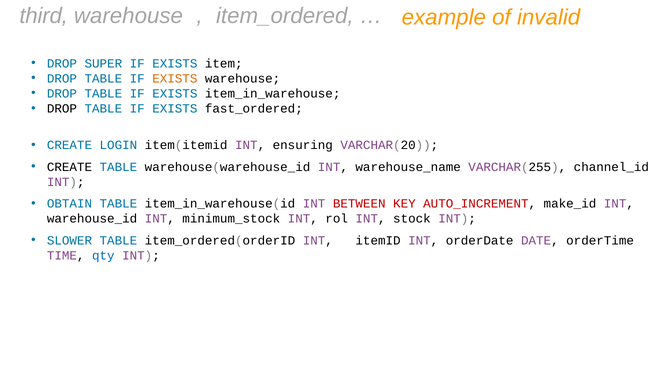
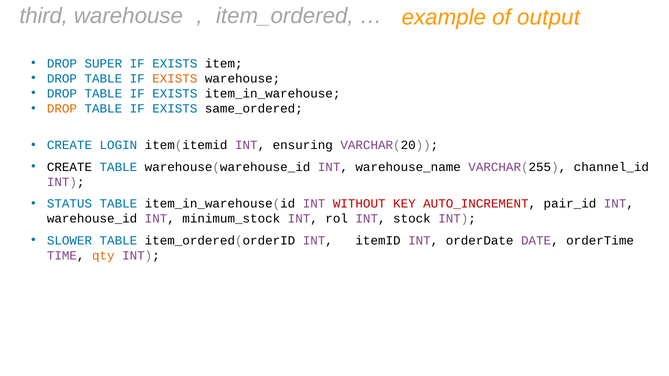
invalid: invalid -> output (549, 17)
DROP colour: black -> orange (62, 109)
fast_ordered: fast_ordered -> same_ordered (254, 109)
OBTAIN: OBTAIN -> STATUS (69, 204)
BETWEEN: BETWEEN -> WITHOUT (359, 204)
make_id: make_id -> pair_id (570, 204)
qty colour: blue -> orange (103, 256)
